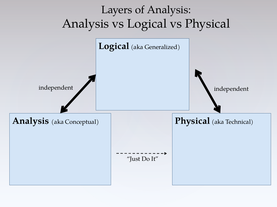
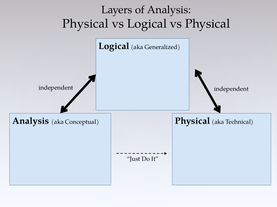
Analysis: Analysis -> Physical (85, 24)
